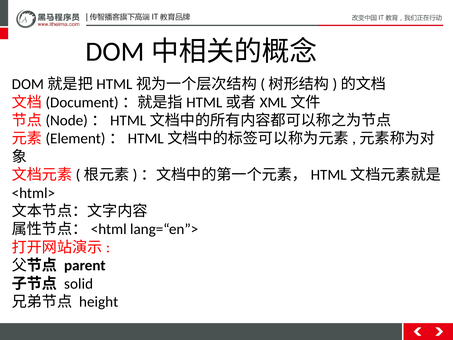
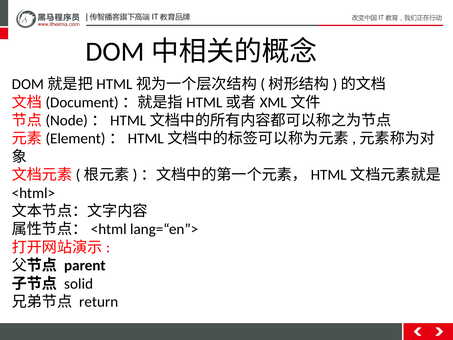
height: height -> return (99, 302)
